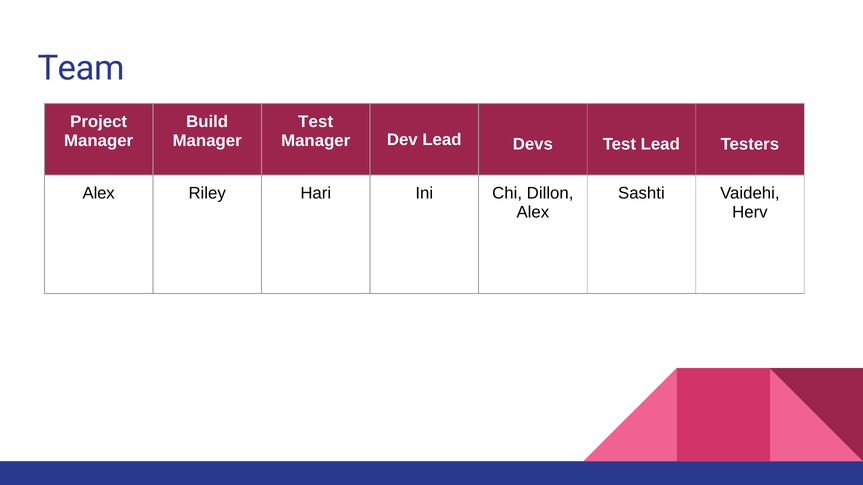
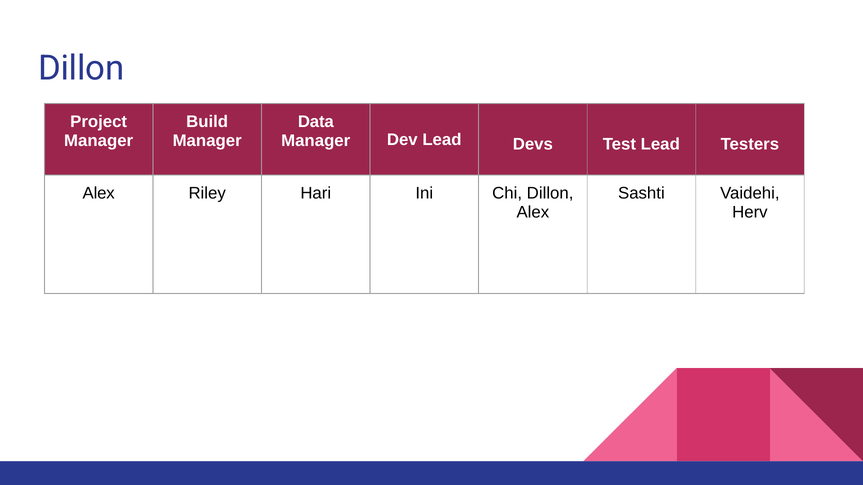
Team: Team -> Dillon (81, 68)
Test: Test -> Data (316, 122)
